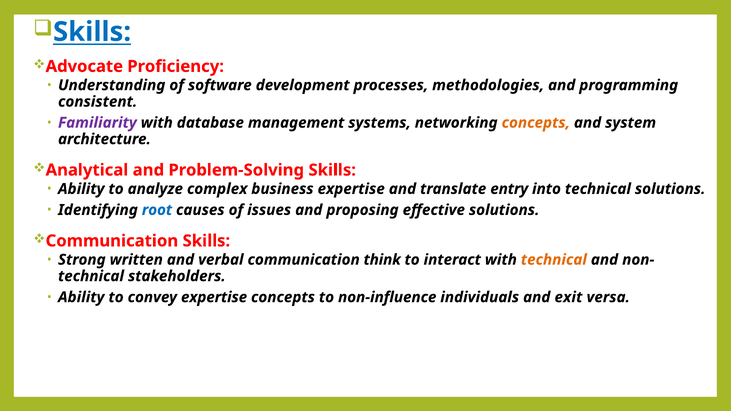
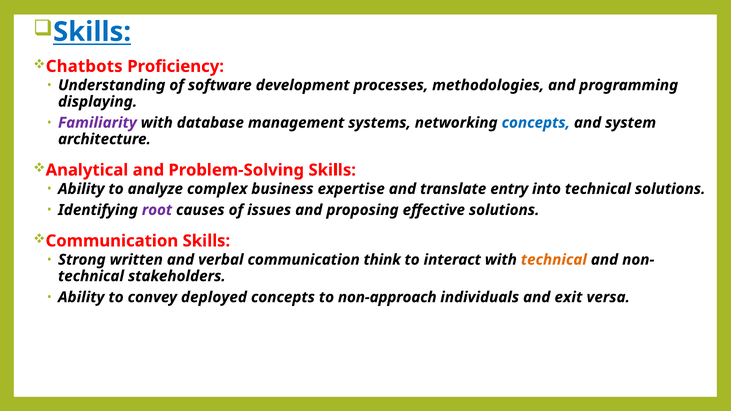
Advocate: Advocate -> Chatbots (84, 66)
consistent: consistent -> displaying (98, 102)
concepts colour: orange -> blue (536, 123)
root colour: blue -> purple (157, 210)
convey expertise: expertise -> deployed (214, 297)
non-influence: non-influence -> non-approach (387, 297)
